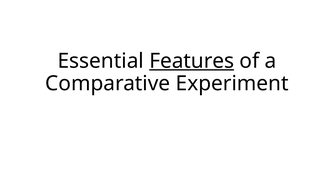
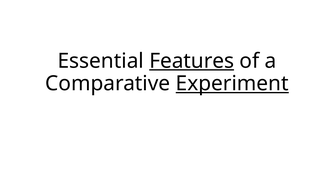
Experiment underline: none -> present (232, 83)
